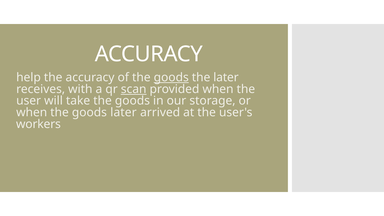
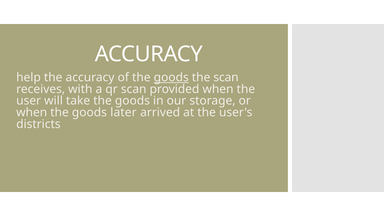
the later: later -> scan (226, 77)
scan underline: present -> none (134, 89)
workers: workers -> districts (38, 124)
